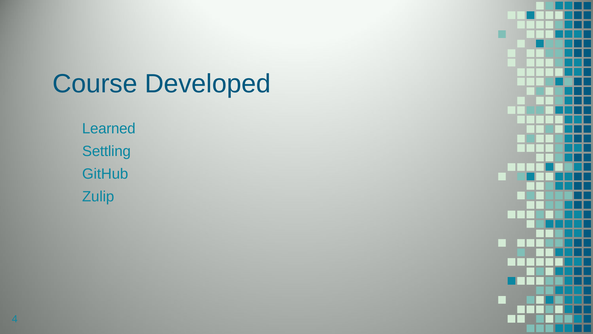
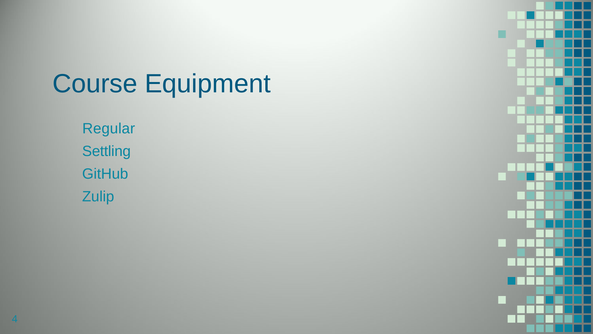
Developed: Developed -> Equipment (208, 84)
Learned: Learned -> Regular (109, 128)
